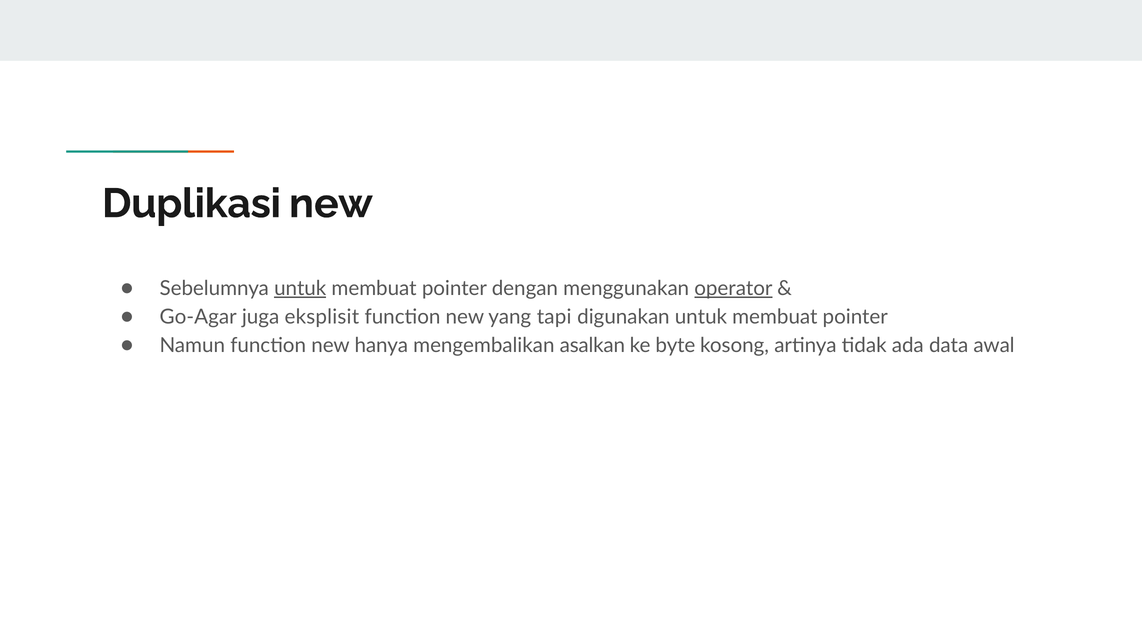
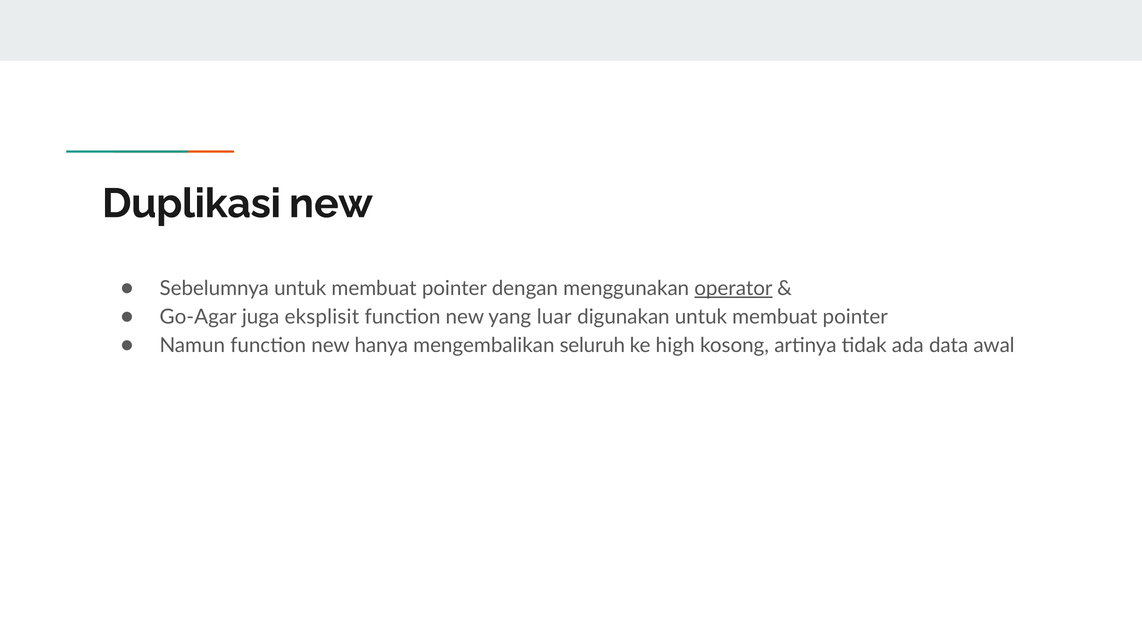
untuk underline: present -> none (300, 289)
tapi: tapi -> luar (554, 317)
asalkan: asalkan -> seluruh (592, 346)
byte: byte -> high (675, 346)
